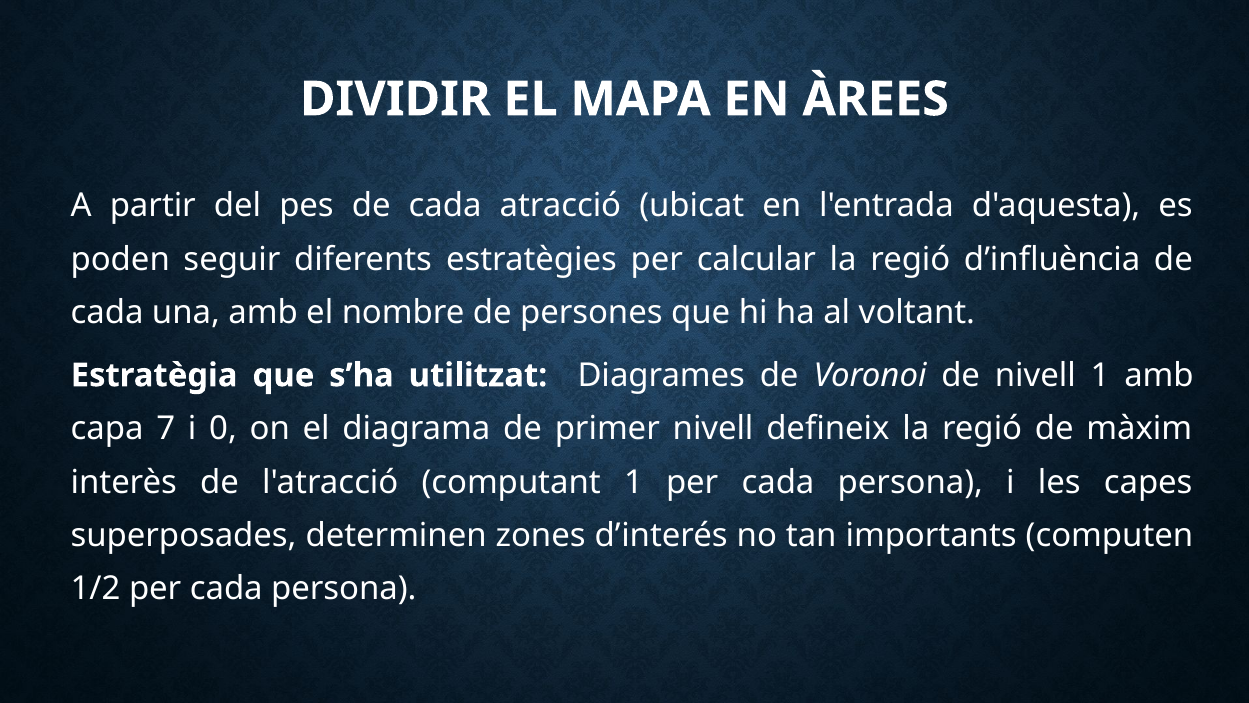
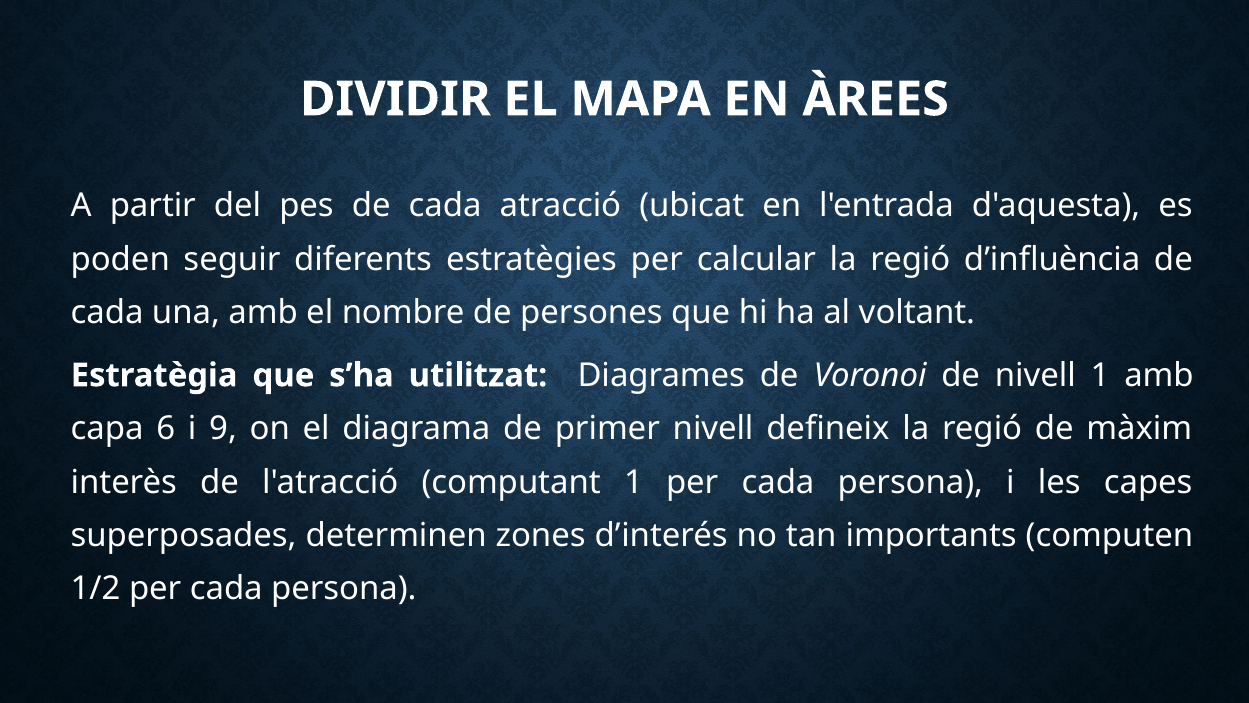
7: 7 -> 6 (166, 429)
0: 0 -> 9 (223, 429)
